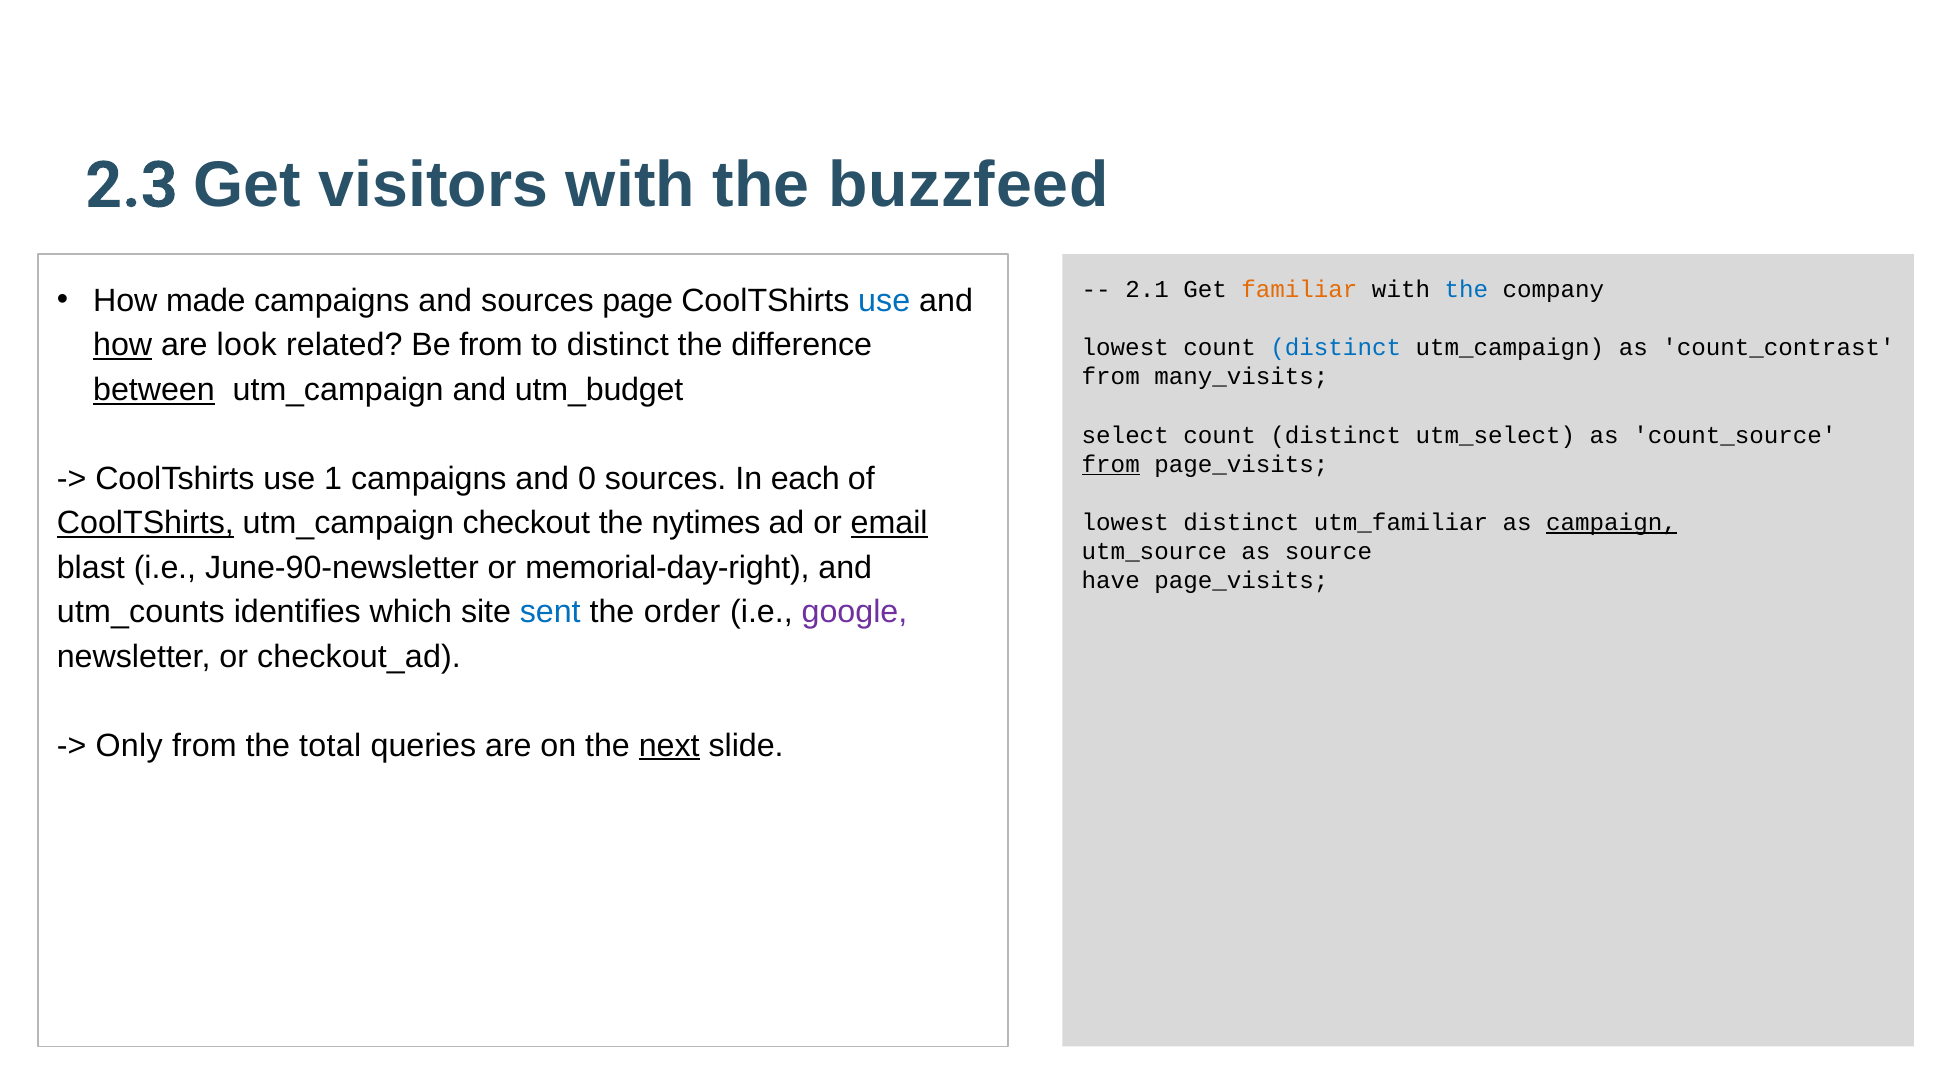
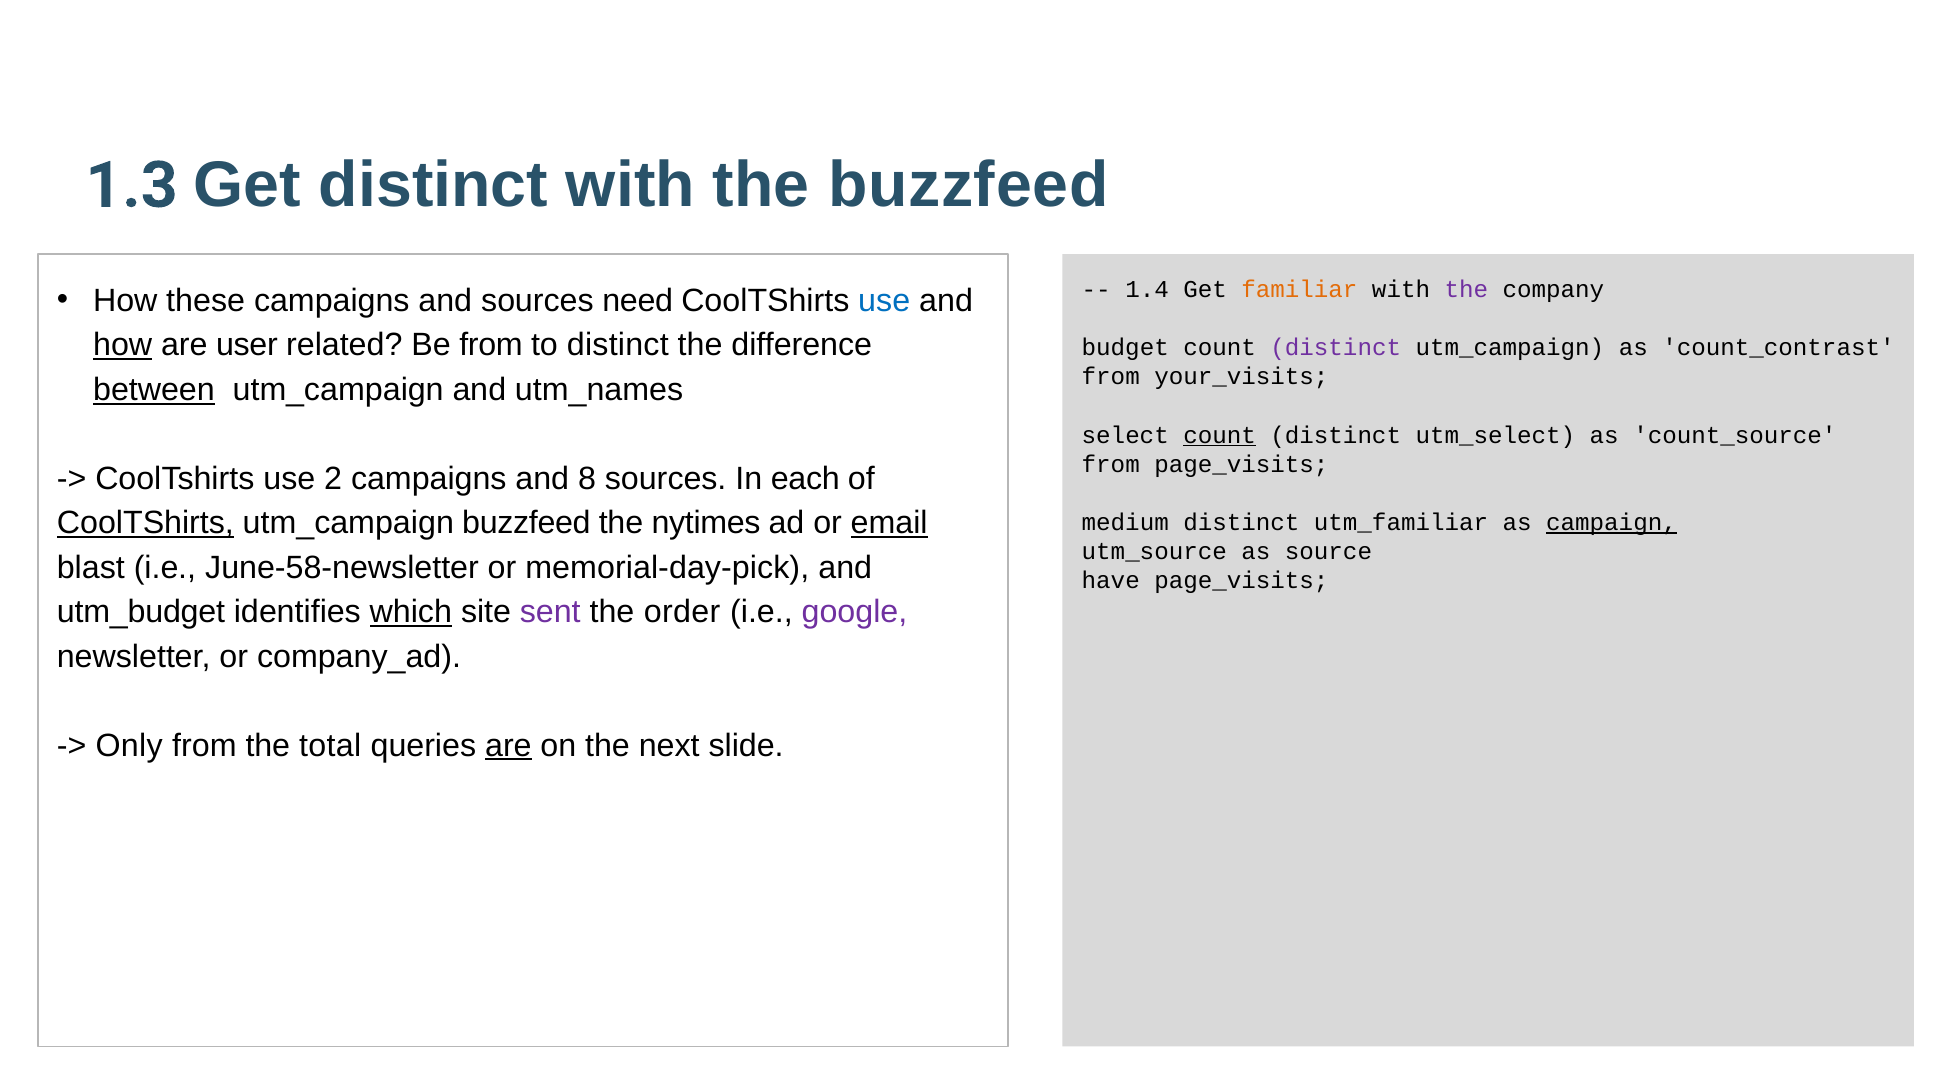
2.3: 2.3 -> 1.3 (131, 186)
Get visitors: visitors -> distinct (433, 186)
2.1: 2.1 -> 1.4 (1147, 290)
the colour: blue -> purple (1466, 290)
made: made -> these (206, 301)
page: page -> need (638, 301)
look: look -> user (247, 345)
lowest: lowest -> budget (1125, 348)
distinct colour: blue -> purple (1336, 348)
many_visits: many_visits -> your_visits (1241, 377)
utm_budget: utm_budget -> utm_names (599, 390)
count underline: none -> present (1220, 435)
from underline: present -> none (1111, 464)
1: 1 -> 2 (333, 479)
0: 0 -> 8 (587, 479)
utm_campaign checkout: checkout -> buzzfeed (526, 523)
lowest: lowest -> medium (1125, 522)
June-90-newsletter: June-90-newsletter -> June-58-newsletter (342, 568)
memorial-day-right: memorial-day-right -> memorial-day-pick (667, 568)
utm_counts: utm_counts -> utm_budget (141, 612)
which underline: none -> present (411, 612)
sent colour: blue -> purple (550, 612)
checkout_ad: checkout_ad -> company_ad (359, 657)
are underline: none -> present (508, 745)
next underline: present -> none (669, 745)
